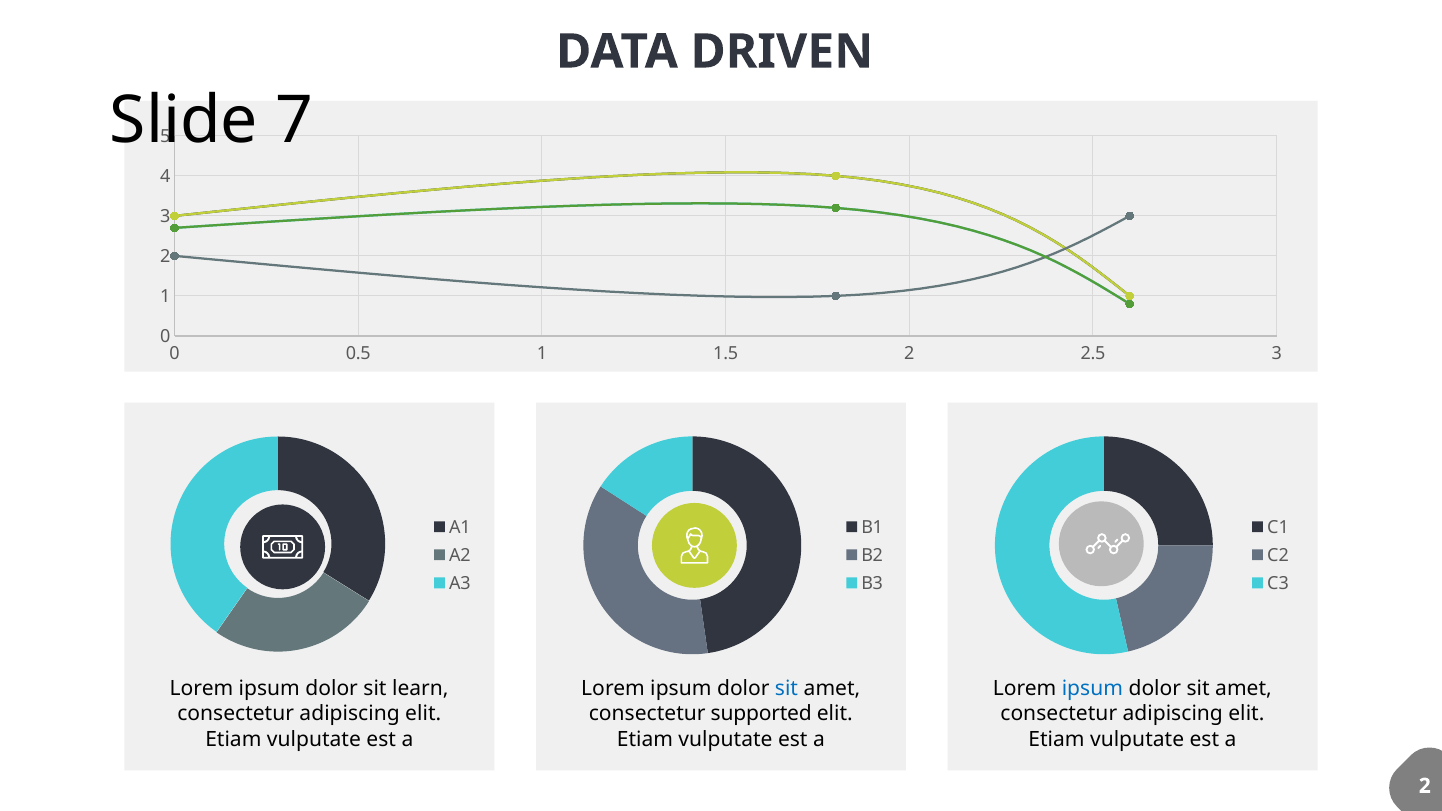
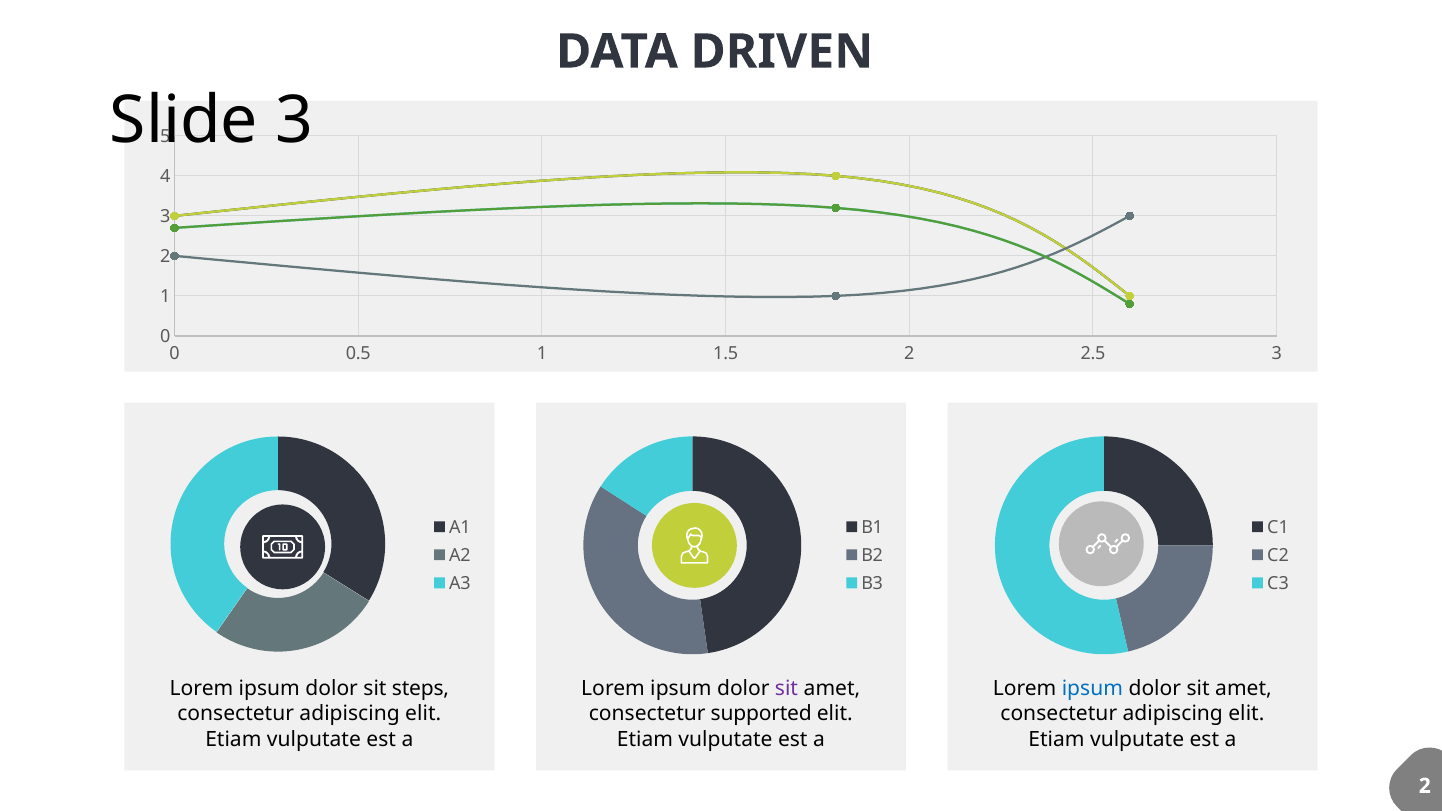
7: 7 -> 3 (294, 121)
learn: learn -> steps (420, 689)
sit colour: blue -> purple (787, 689)
